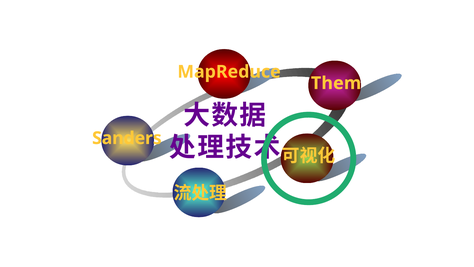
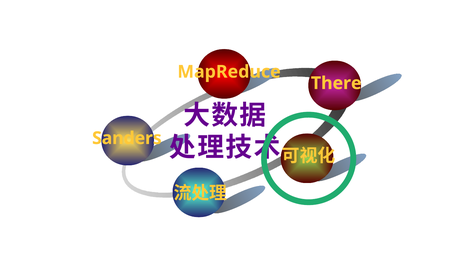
Them: Them -> There (336, 83)
